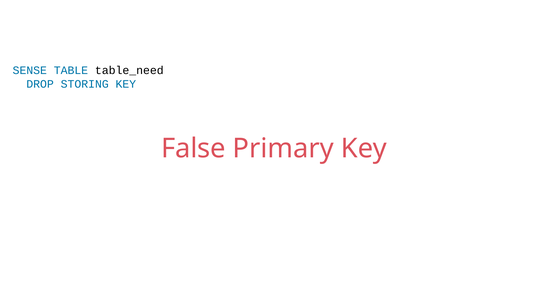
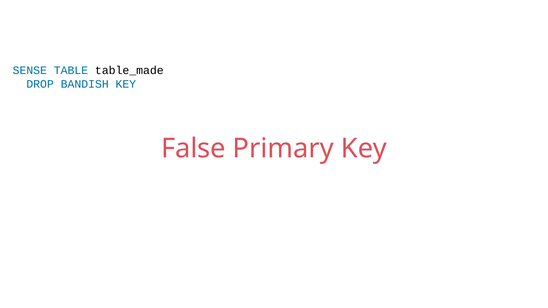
table_need: table_need -> table_made (129, 71)
STORING: STORING -> BANDISH (85, 84)
